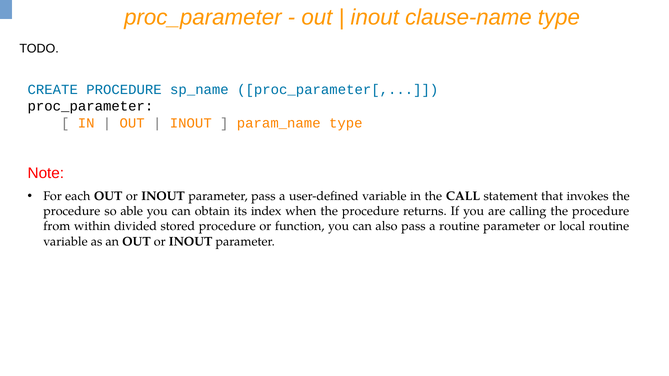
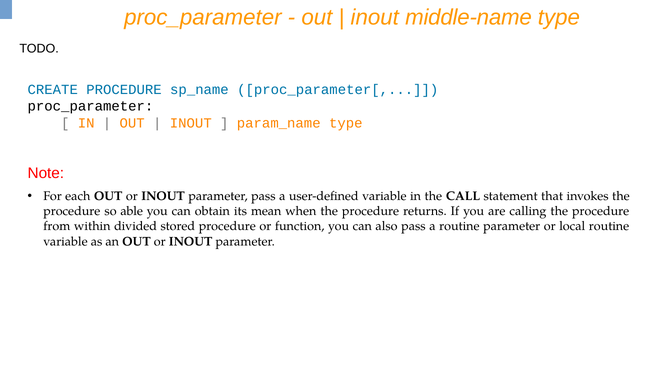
clause-name: clause-name -> middle-name (468, 17)
index: index -> mean (266, 211)
